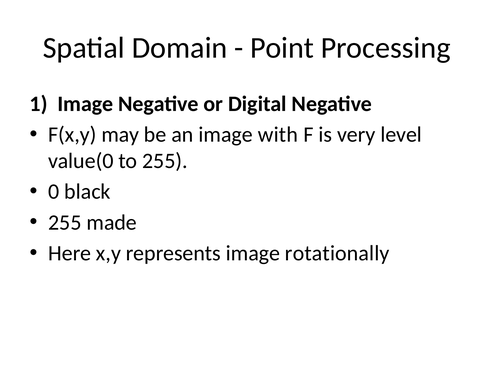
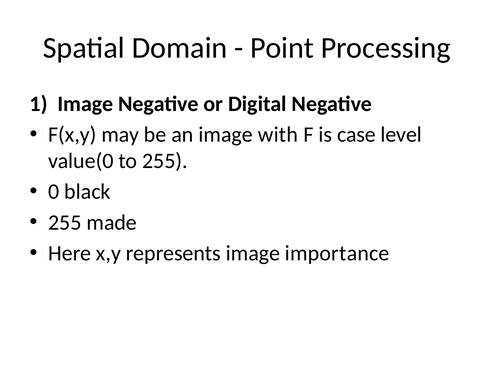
very: very -> case (356, 134)
rotationally: rotationally -> importance (337, 253)
